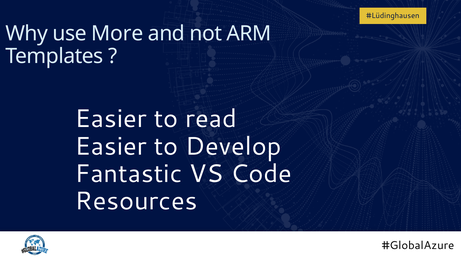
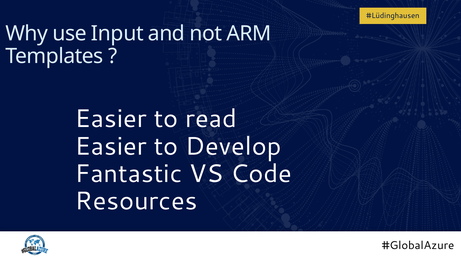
More: More -> Input (117, 33)
